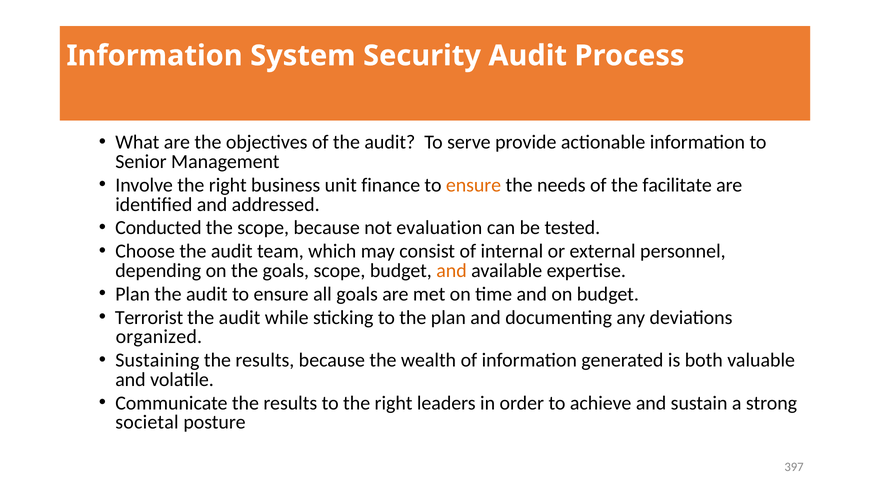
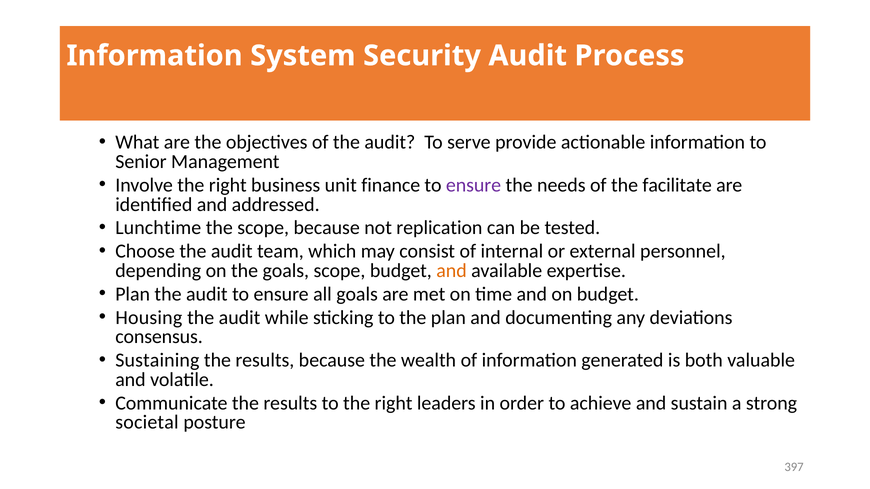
ensure colour: orange -> purple (474, 185)
Conducted: Conducted -> Lunchtime (158, 228)
evaluation: evaluation -> replication (439, 228)
Terrorist: Terrorist -> Housing (149, 318)
organized: organized -> consensus (159, 337)
